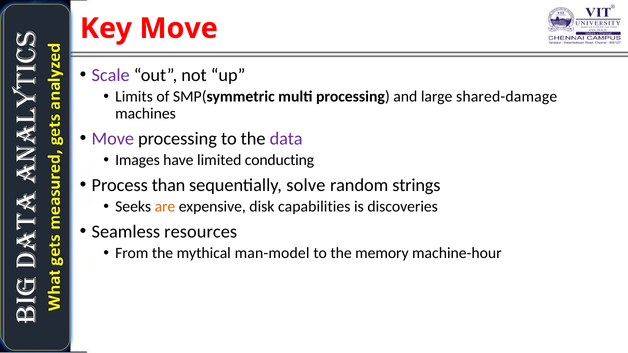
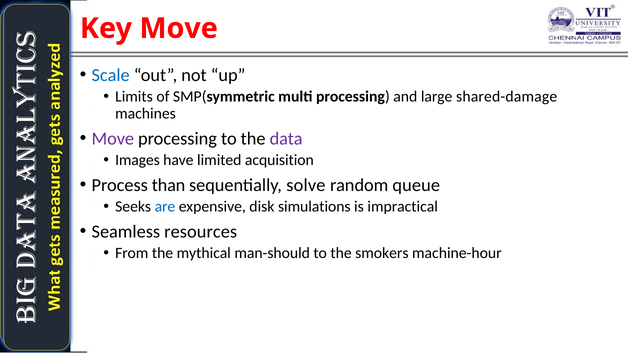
Scale colour: purple -> blue (111, 75)
conducting: conducting -> acquisition (279, 160)
strings: strings -> queue (416, 185)
are colour: orange -> blue (165, 207)
capabilities: capabilities -> simulations (314, 207)
discoveries: discoveries -> impractical (403, 207)
man-model: man-model -> man-should (272, 253)
memory: memory -> smokers (382, 253)
